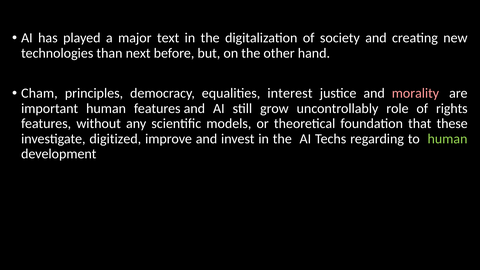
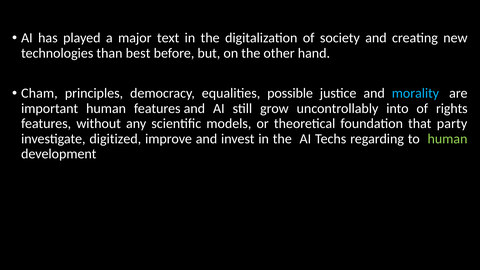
next: next -> best (138, 53)
interest: interest -> possible (290, 93)
morality colour: pink -> light blue (415, 93)
role: role -> into (397, 108)
these: these -> party (452, 124)
